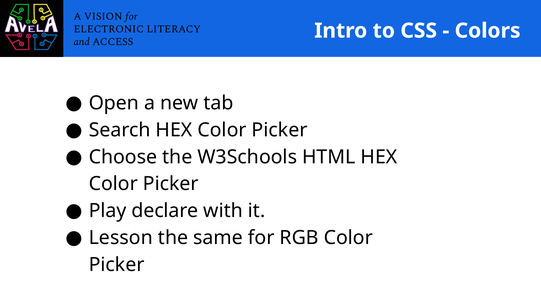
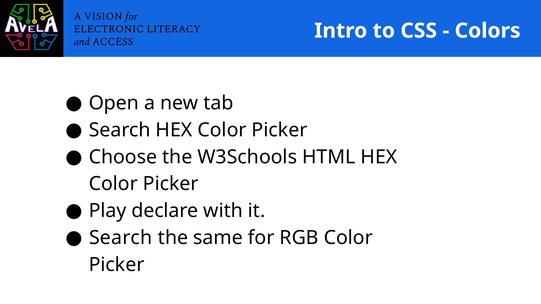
Lesson: Lesson -> Search (121, 238)
